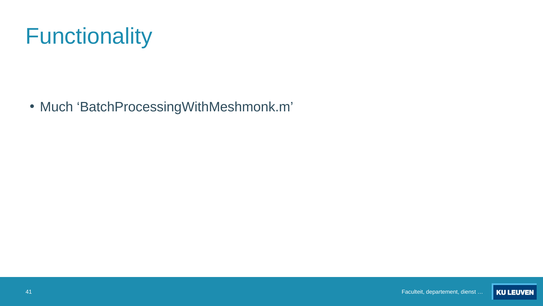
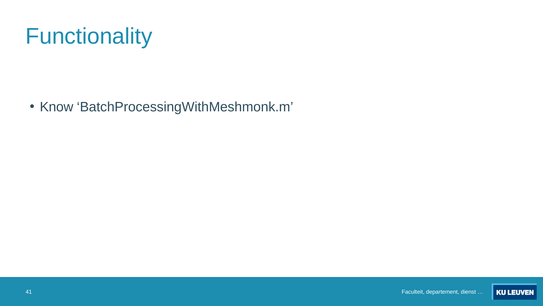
Much: Much -> Know (57, 107)
